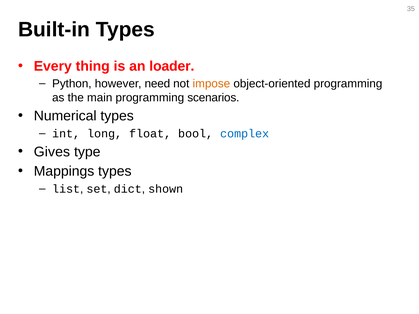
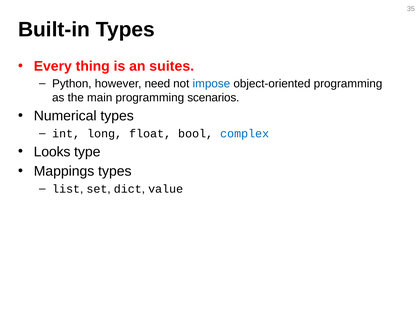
loader: loader -> suites (172, 66)
impose colour: orange -> blue (211, 84)
Gives: Gives -> Looks (52, 152)
shown: shown -> value (166, 189)
